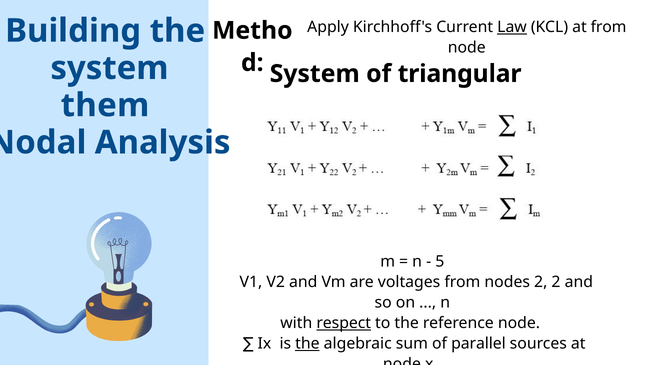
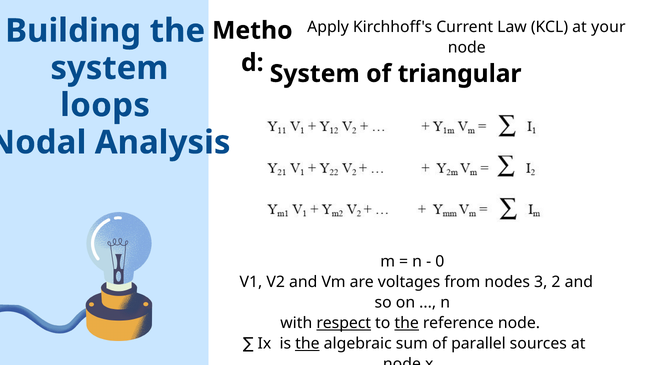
Law underline: present -> none (512, 27)
at from: from -> your (608, 27)
them: them -> loops (105, 105)
5: 5 -> 0 (440, 262)
nodes 2: 2 -> 3 (541, 283)
the underline: none -> present (407, 324)
